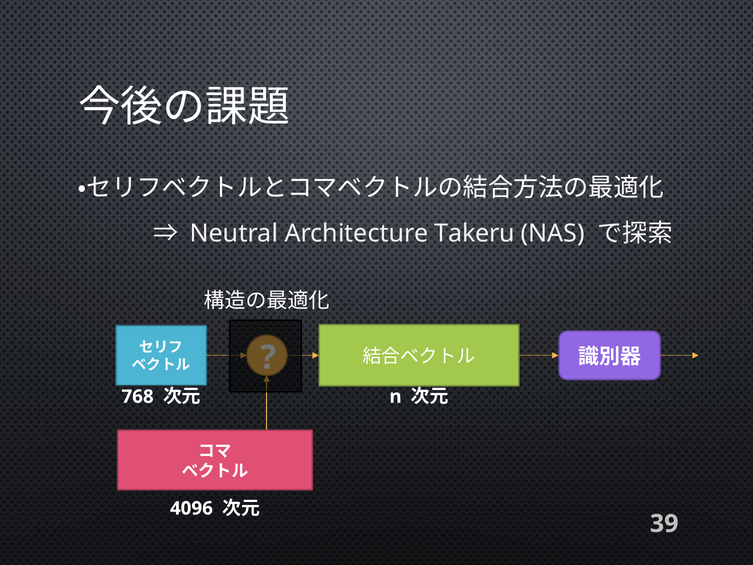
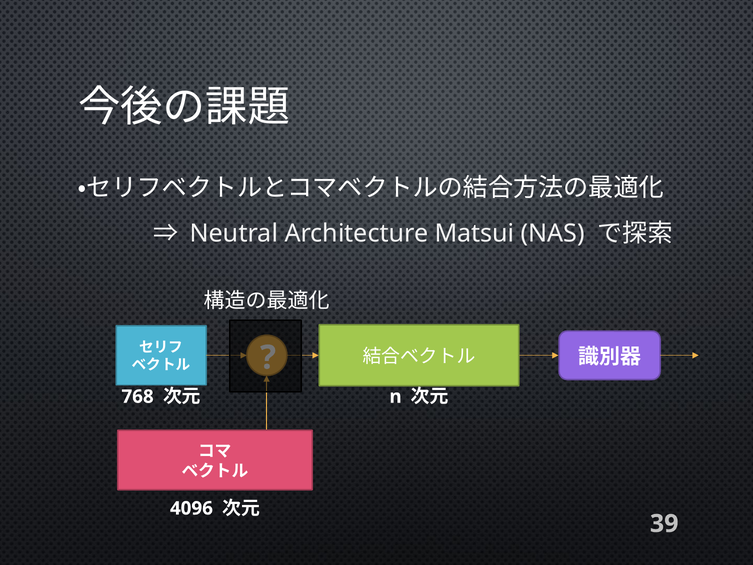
Takeru: Takeru -> Matsui (475, 233)
